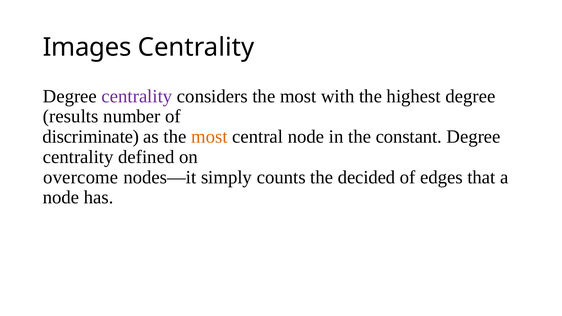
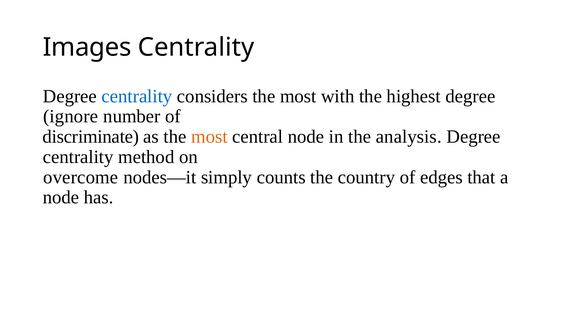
centrality colour: purple -> blue (137, 96)
results: results -> ignore (71, 117)
constant: constant -> analysis (409, 137)
defined: defined -> method (146, 157)
decided: decided -> country (366, 177)
